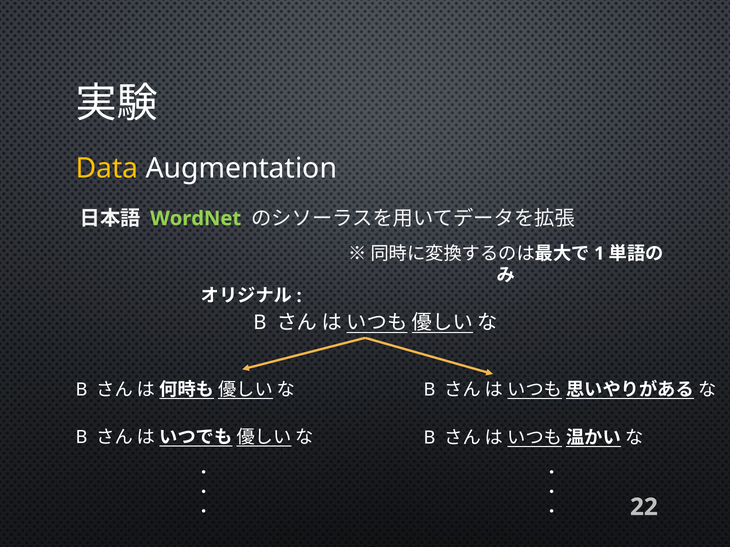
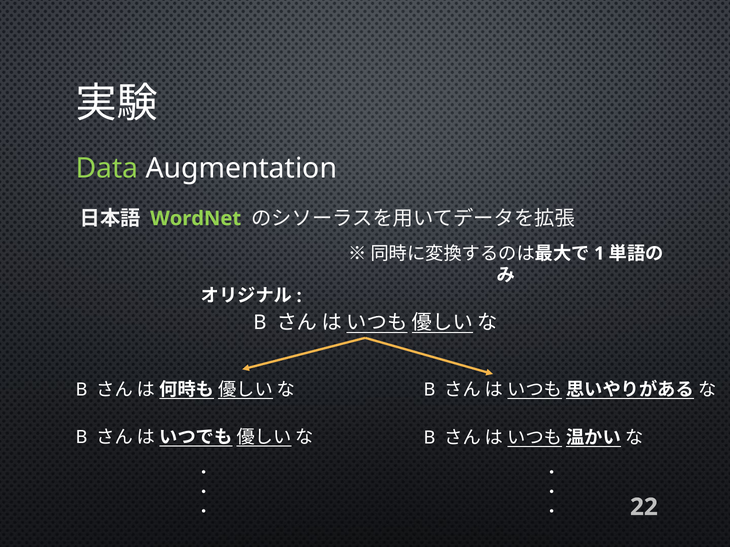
Data colour: yellow -> light green (107, 169)
